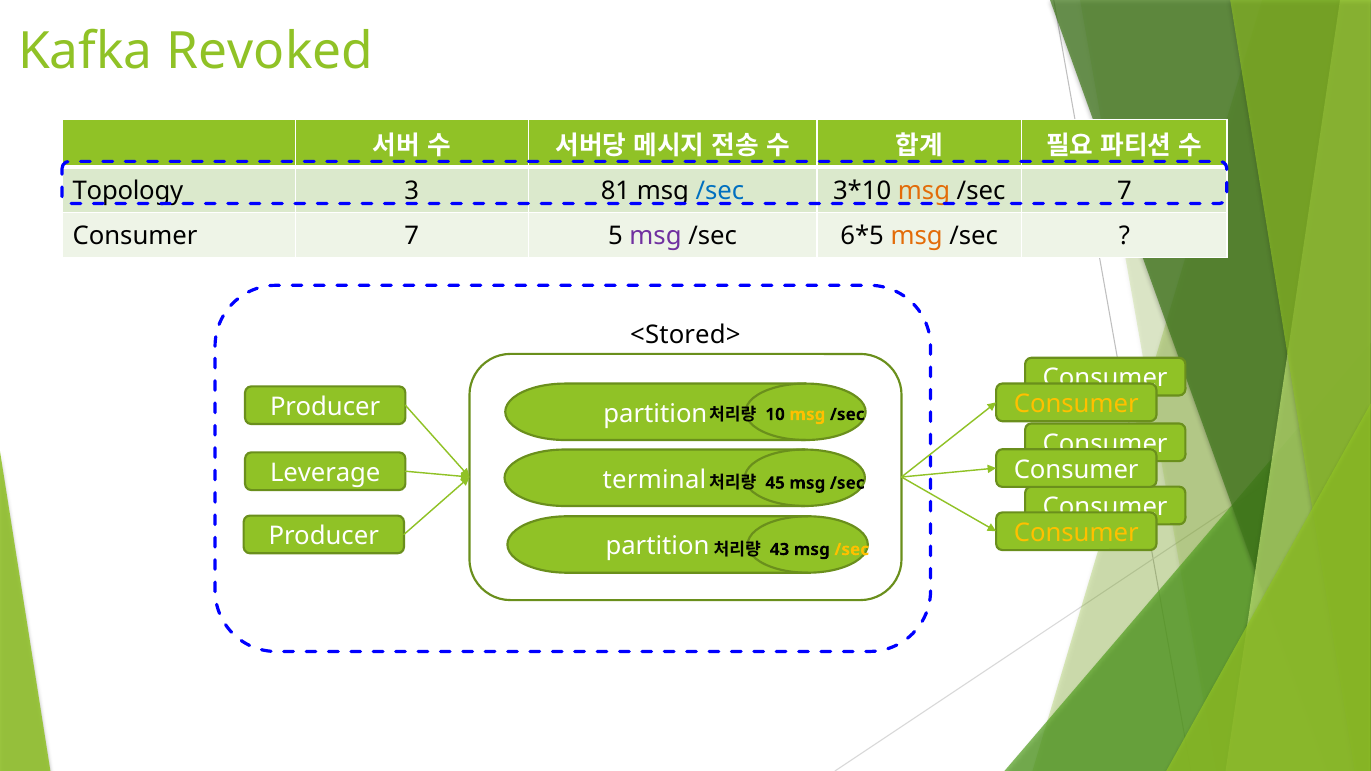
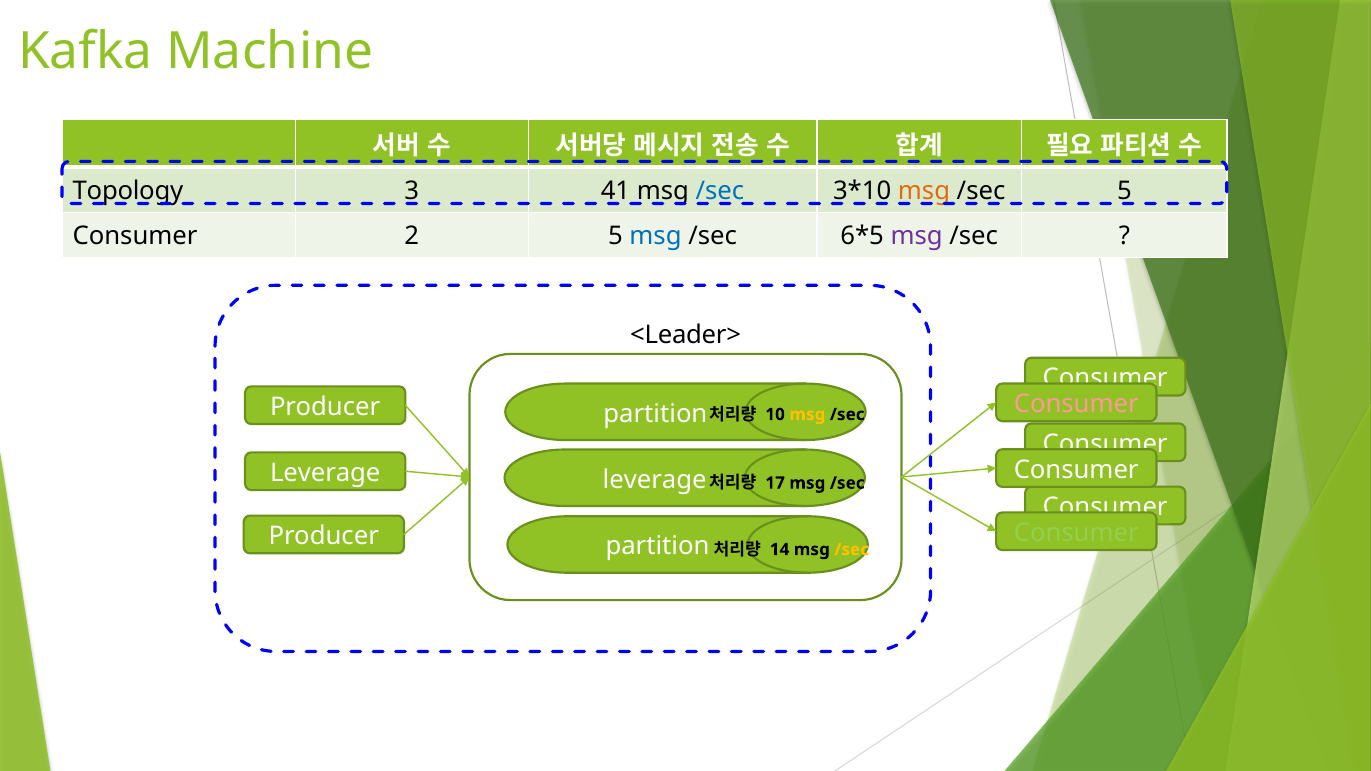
Revoked: Revoked -> Machine (270, 52)
81: 81 -> 41 (615, 191)
/sec 7: 7 -> 5 (1124, 191)
Consumer 7: 7 -> 2 (412, 236)
msg colour: purple -> blue (656, 236)
msg colour: orange -> purple (917, 236)
<Stored>: <Stored> -> <Leader> (686, 335)
Consumer colour: yellow -> pink (1076, 404)
terminal: terminal -> leverage (655, 480)
45: 45 -> 17 (775, 483)
Consumer colour: yellow -> light green (1076, 533)
43: 43 -> 14 (780, 550)
